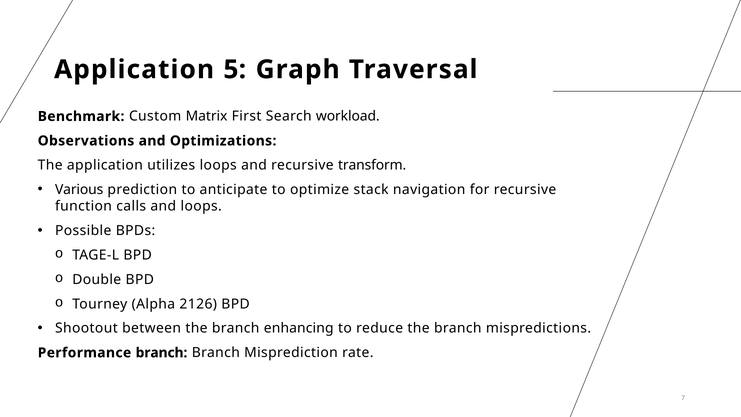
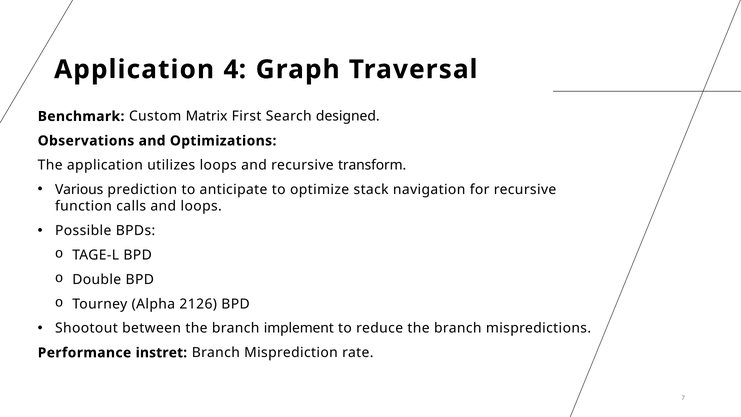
5: 5 -> 4 (235, 69)
workload: workload -> designed (348, 116)
enhancing: enhancing -> implement (299, 328)
Performance branch: branch -> instret (161, 353)
